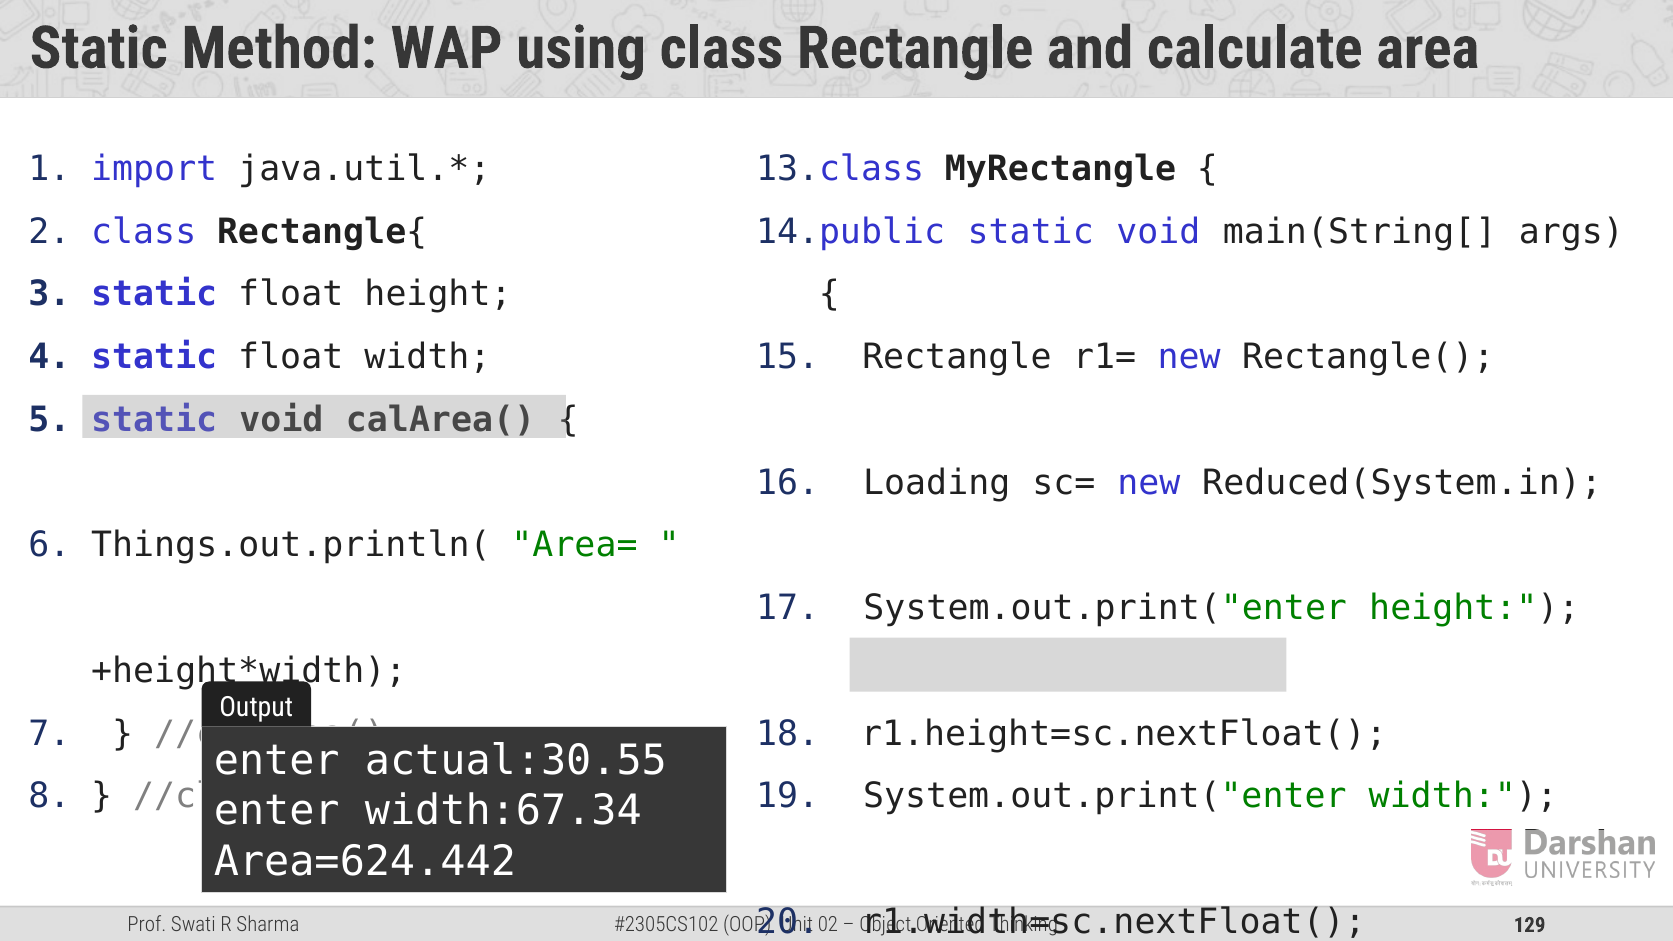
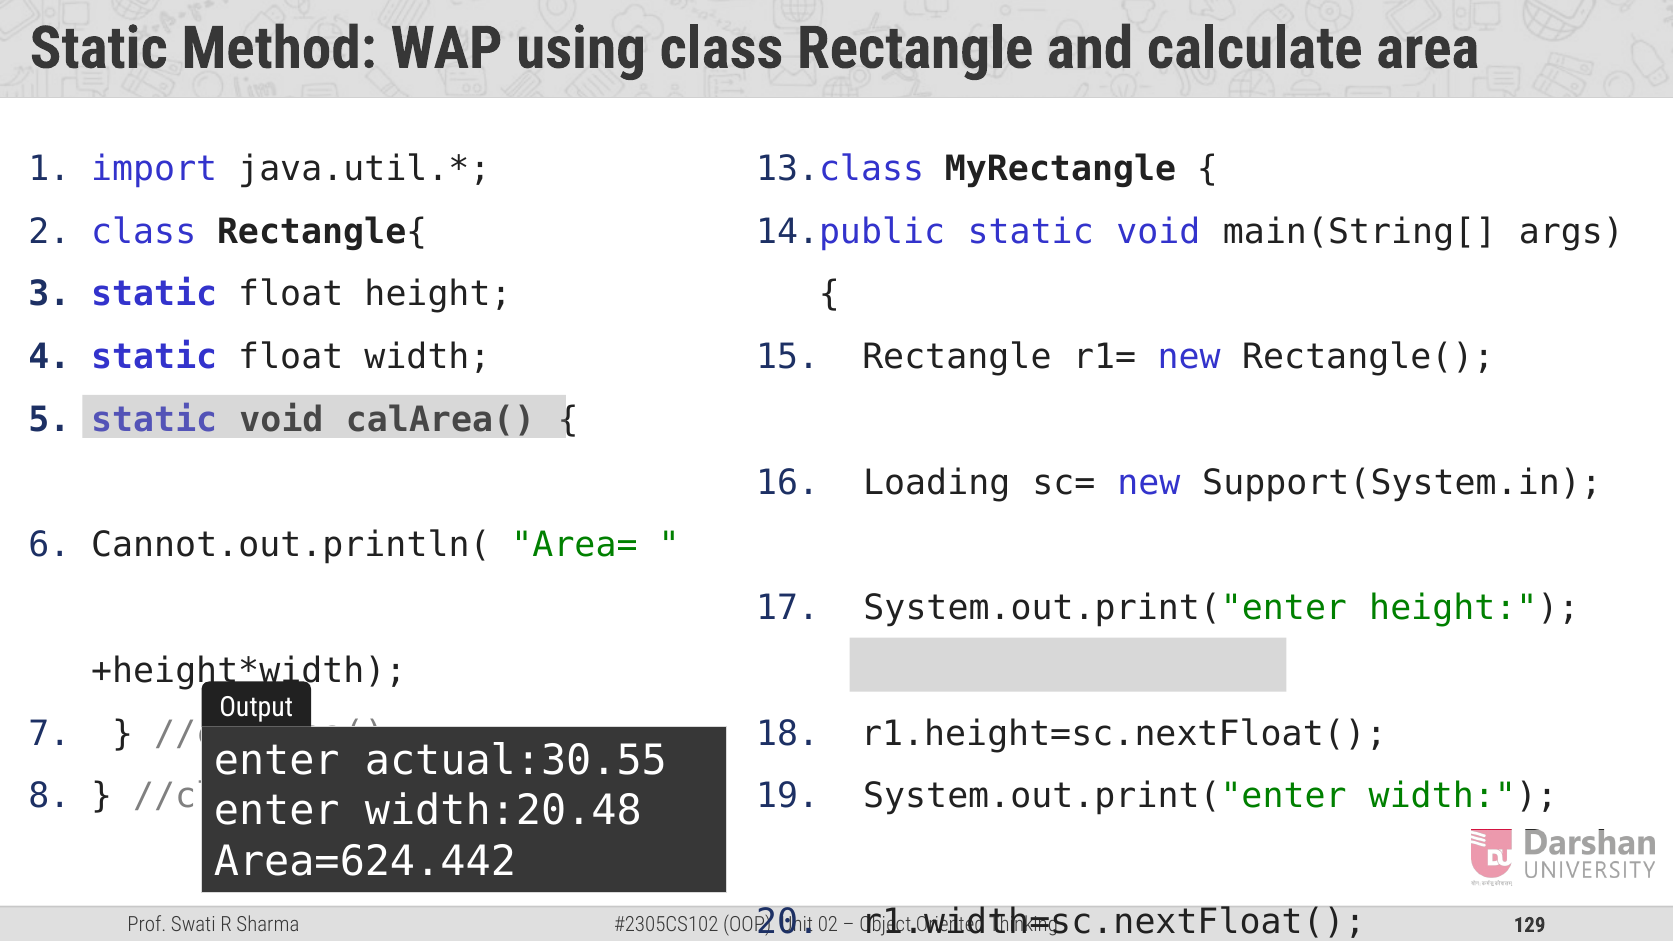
Reduced(System.in: Reduced(System.in -> Support(System.in (1402, 483)
Things.out.println(: Things.out.println( -> Cannot.out.println( (291, 545)
width:67.34: width:67.34 -> width:20.48 (503, 811)
